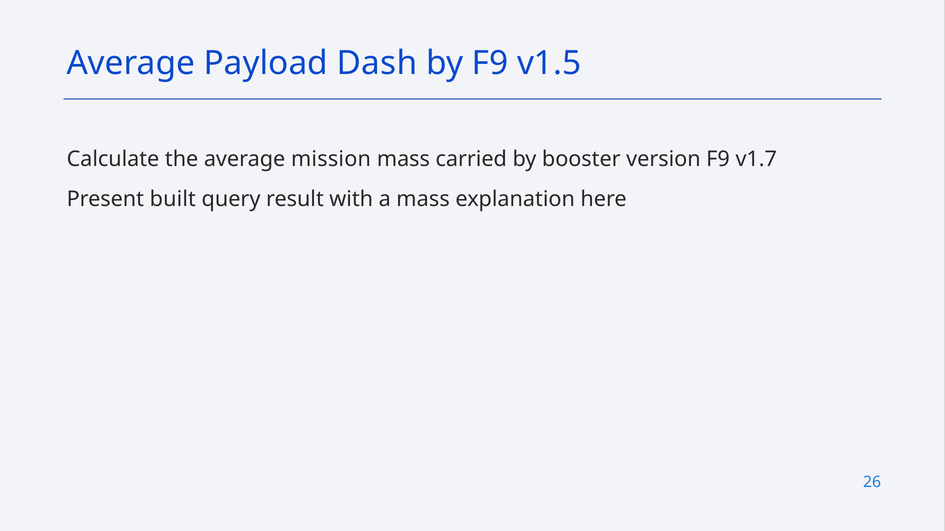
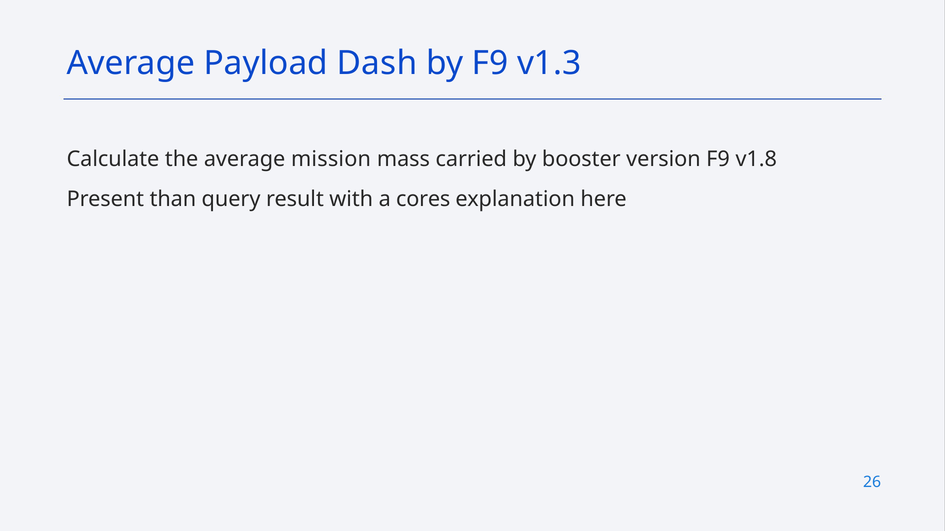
v1.5: v1.5 -> v1.3 (549, 63)
v1.7: v1.7 -> v1.8 (756, 159)
built: built -> than (173, 199)
a mass: mass -> cores (423, 199)
